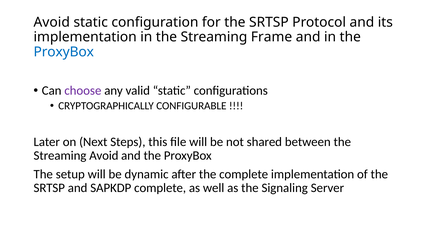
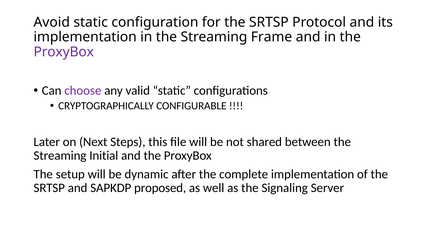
ProxyBox colour: blue -> purple (64, 52)
Streaming Avoid: Avoid -> Initial (104, 155)
SAPKDP complete: complete -> proposed (160, 188)
